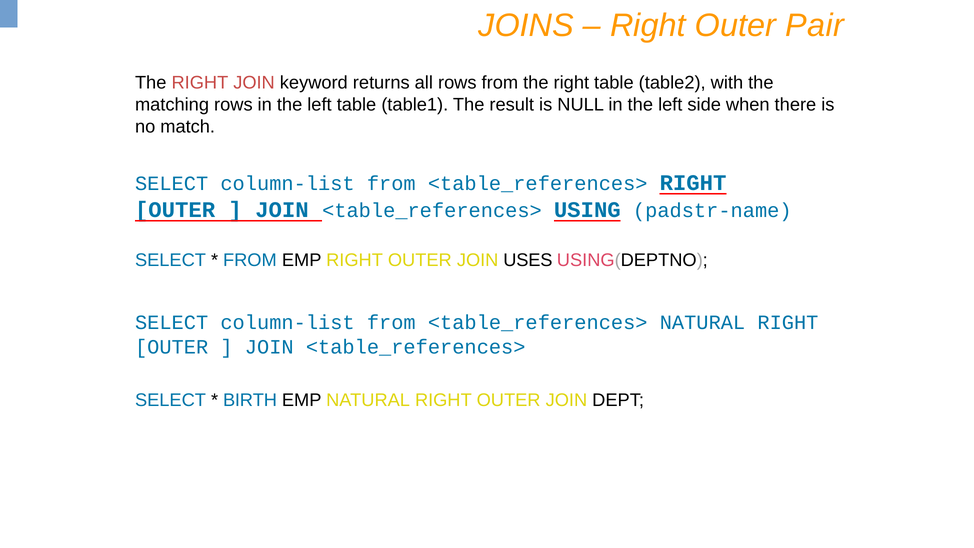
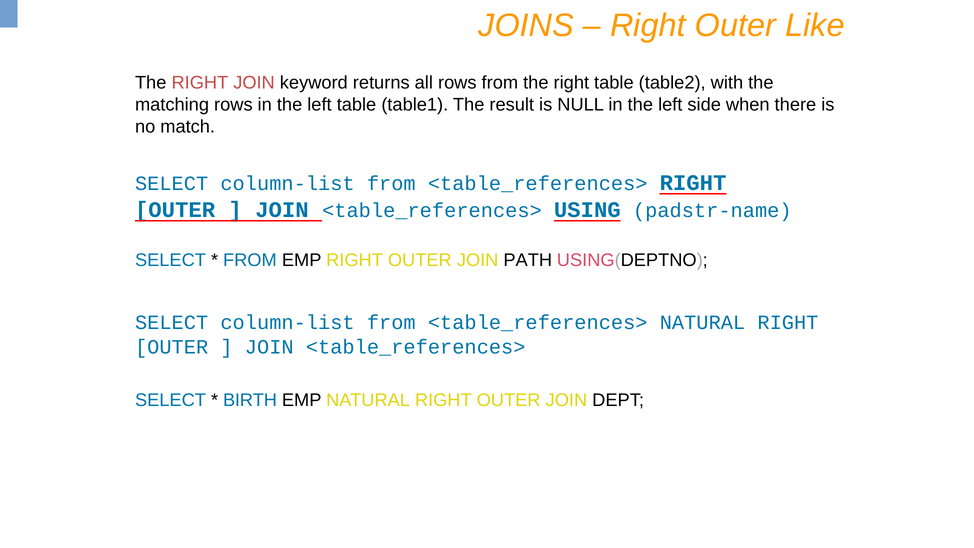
Pair: Pair -> Like (815, 25)
USES: USES -> PATH (528, 260)
